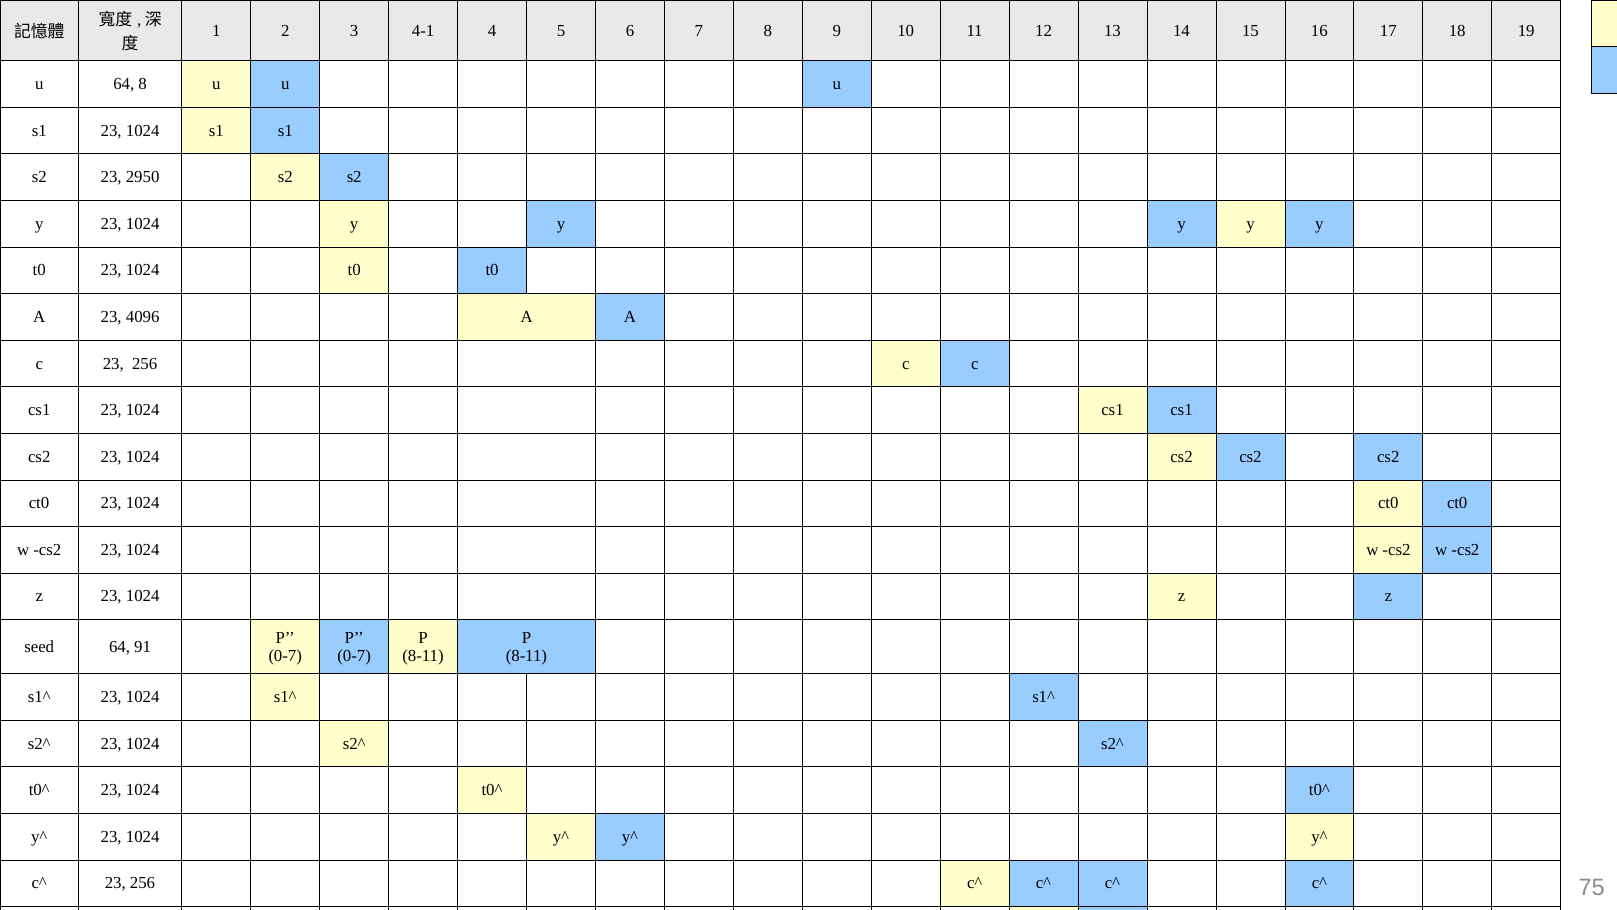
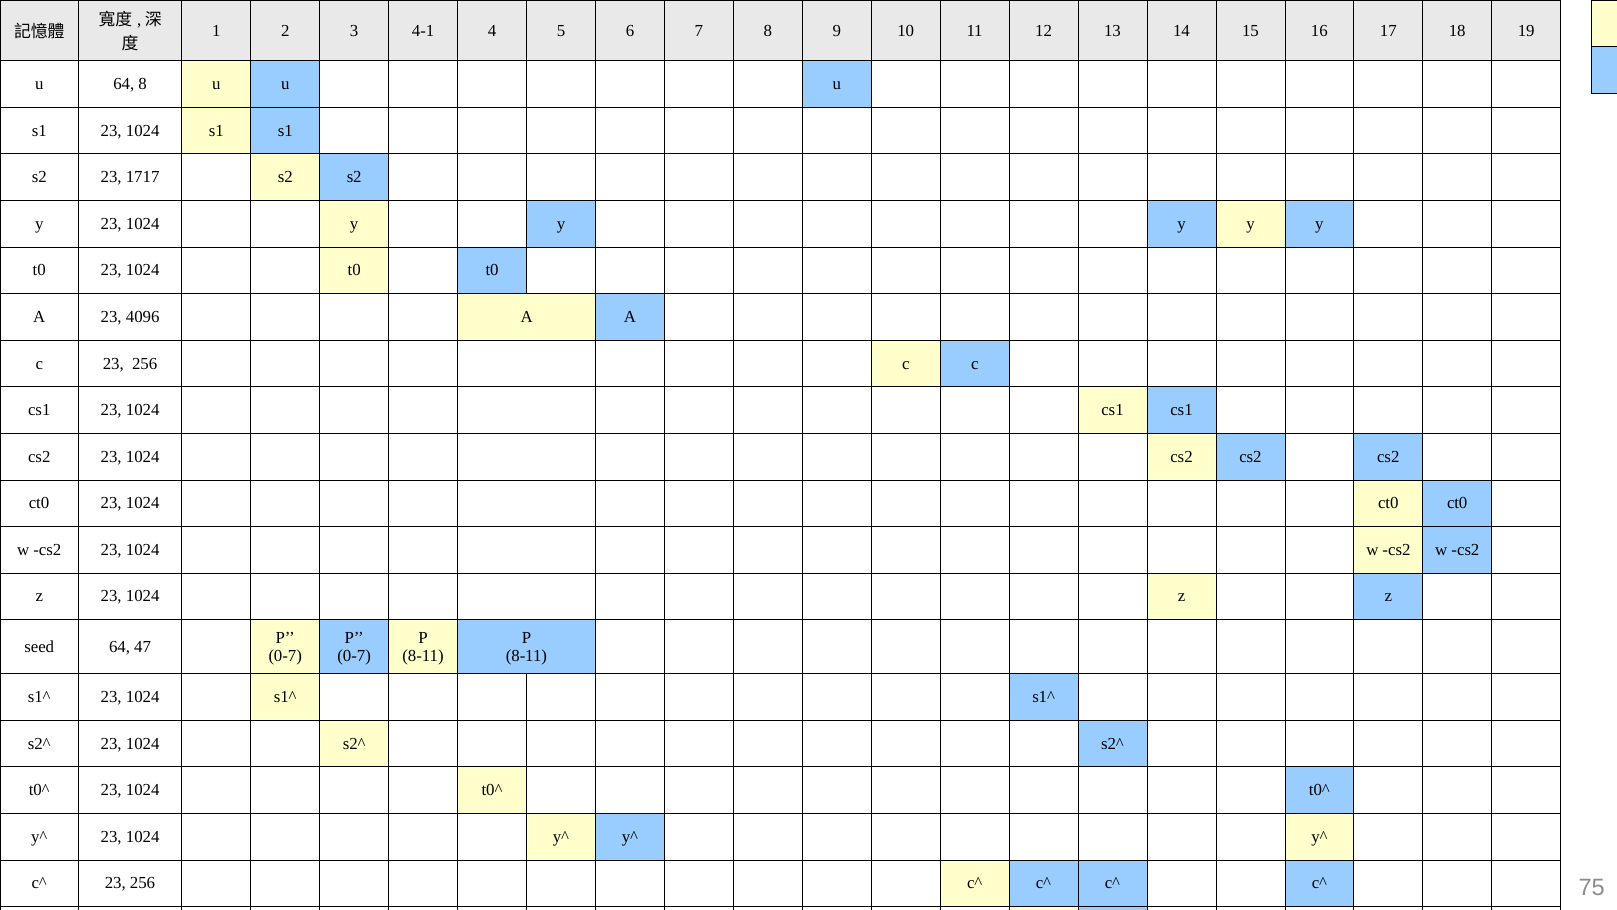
2950: 2950 -> 1717 (143, 177)
91: 91 -> 47 (143, 646)
